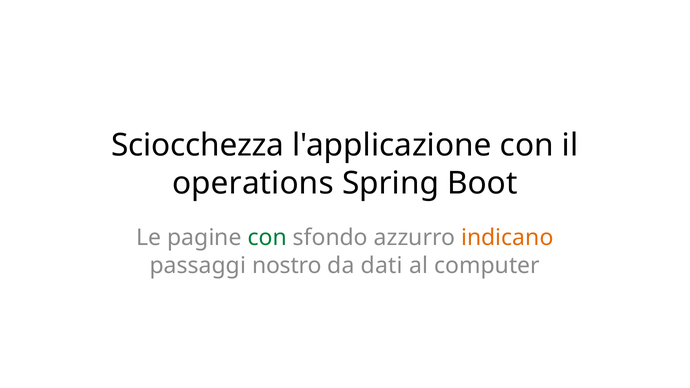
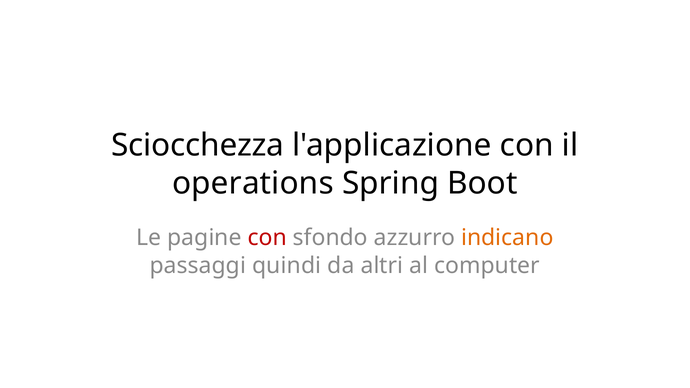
con colour: green -> red (267, 238)
nostro: nostro -> quindi (287, 266)
dati: dati -> altri (382, 266)
